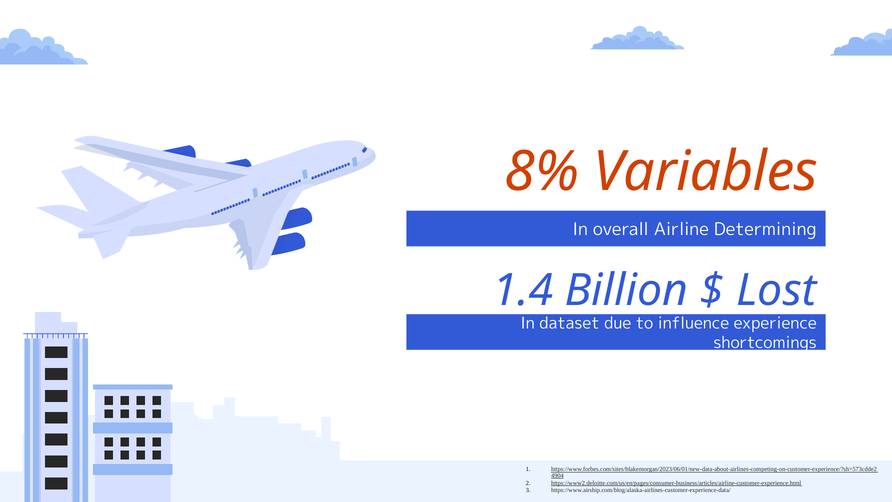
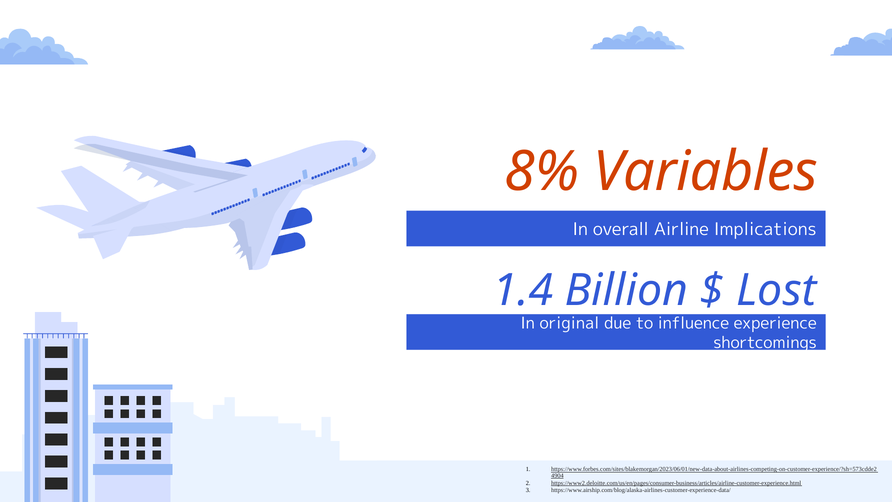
Determining: Determining -> Implications (765, 230)
dataset: dataset -> original (569, 323)
